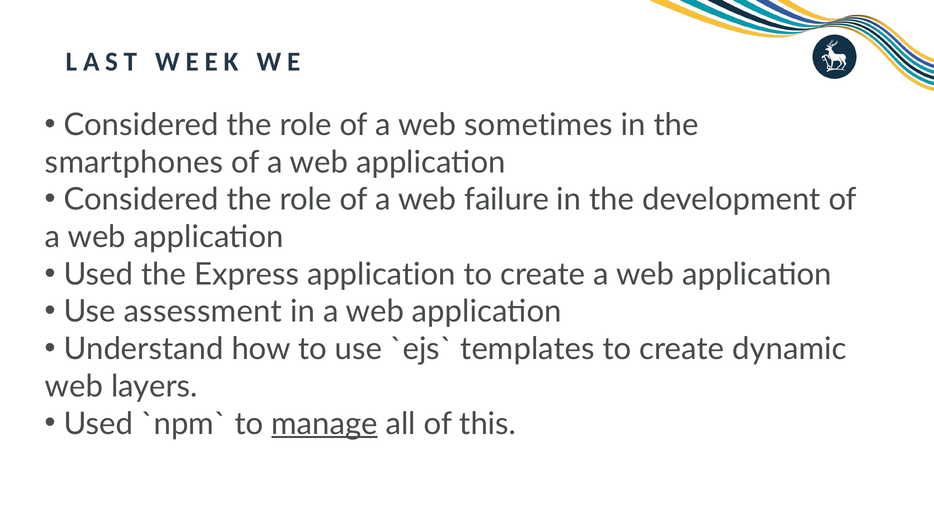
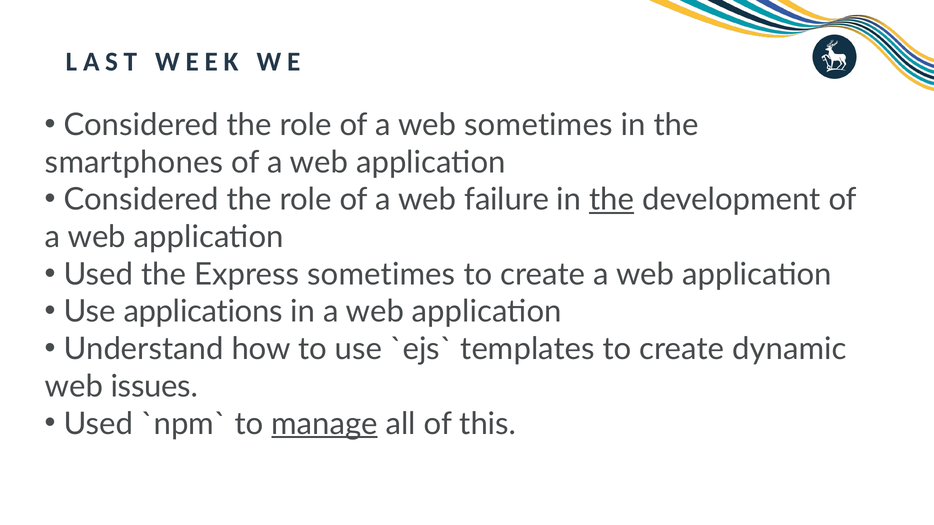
the underline: none -> present (612, 200)
Express application: application -> sometimes (381, 275)
assessment: assessment -> applications (203, 312)
layers: layers -> issues (154, 387)
